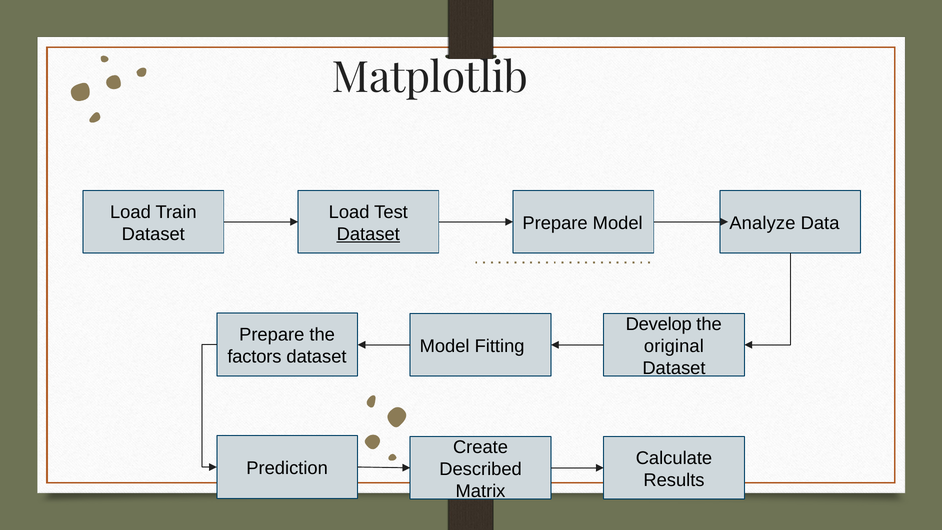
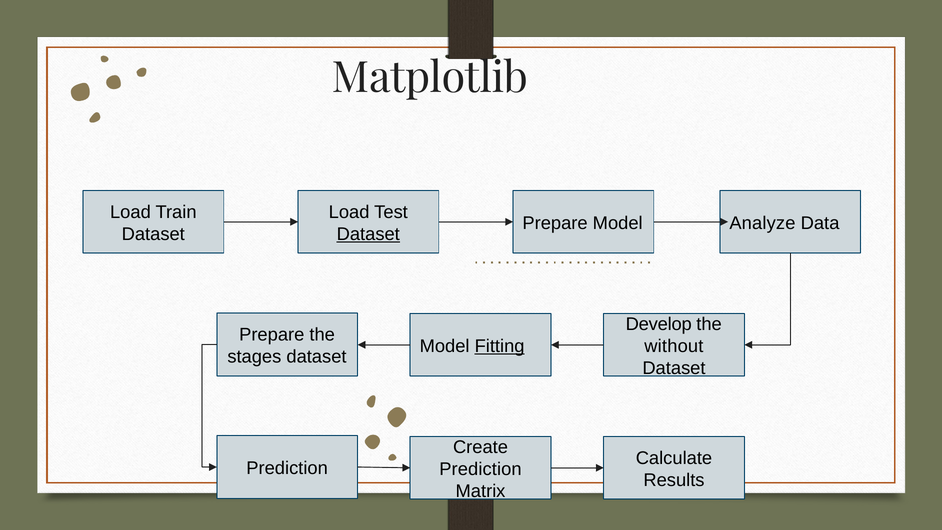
Fitting underline: none -> present (500, 346)
original: original -> without (674, 346)
factors: factors -> stages (254, 357)
Described: Described -> Prediction (480, 469)
